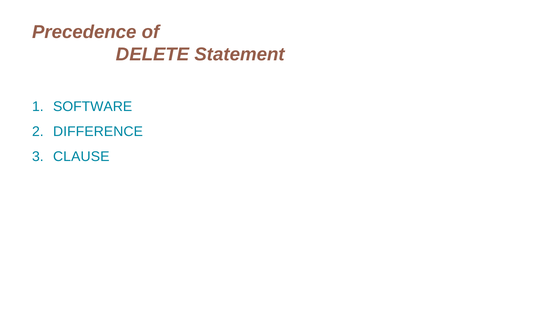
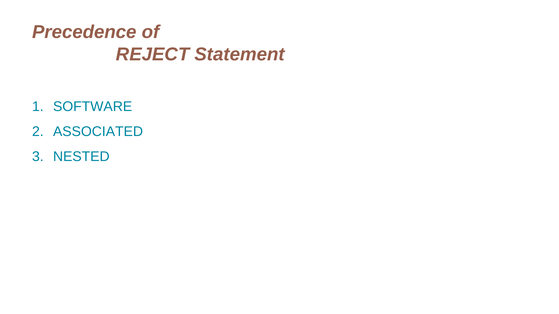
DELETE: DELETE -> REJECT (153, 54)
DIFFERENCE: DIFFERENCE -> ASSOCIATED (98, 132)
CLAUSE: CLAUSE -> NESTED (81, 157)
